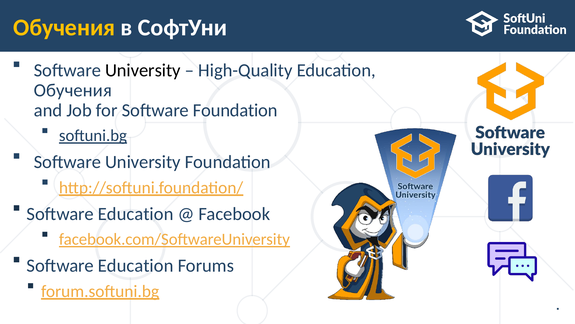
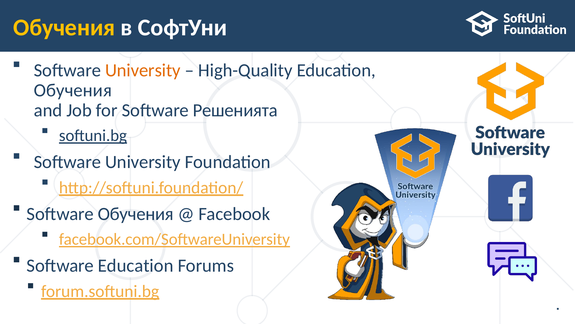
University colour: black -> orange (143, 70)
Software Foundation: Foundation -> Решенията (235, 110)
Education: Education -> Обучения (136, 214)
